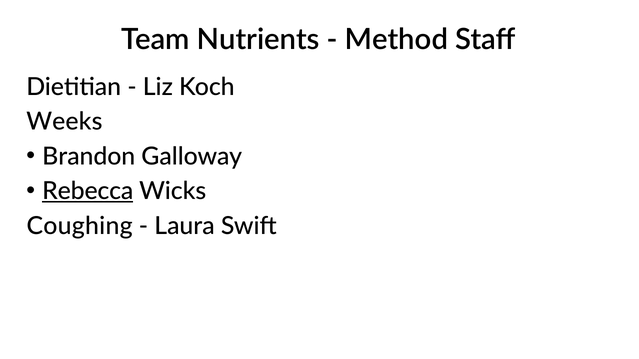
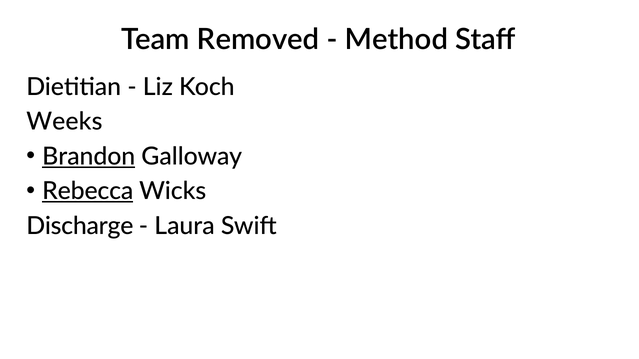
Nutrients: Nutrients -> Removed (258, 40)
Brandon underline: none -> present (89, 157)
Coughing: Coughing -> Discharge (80, 226)
